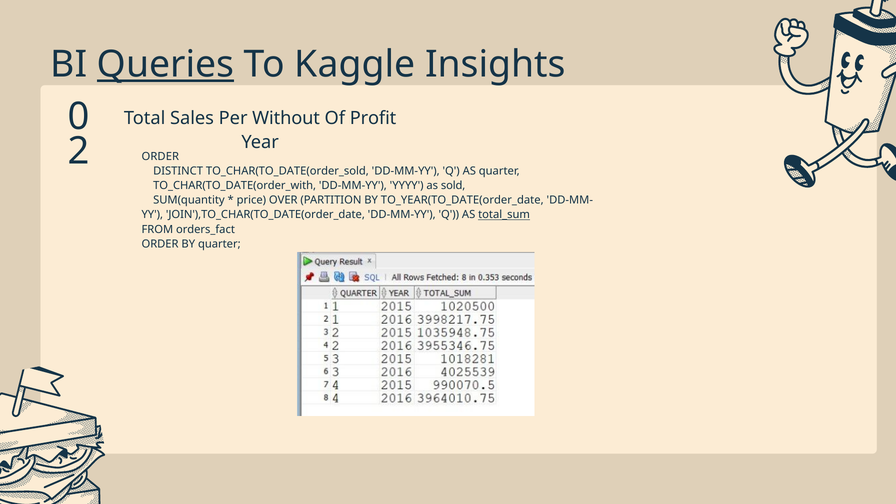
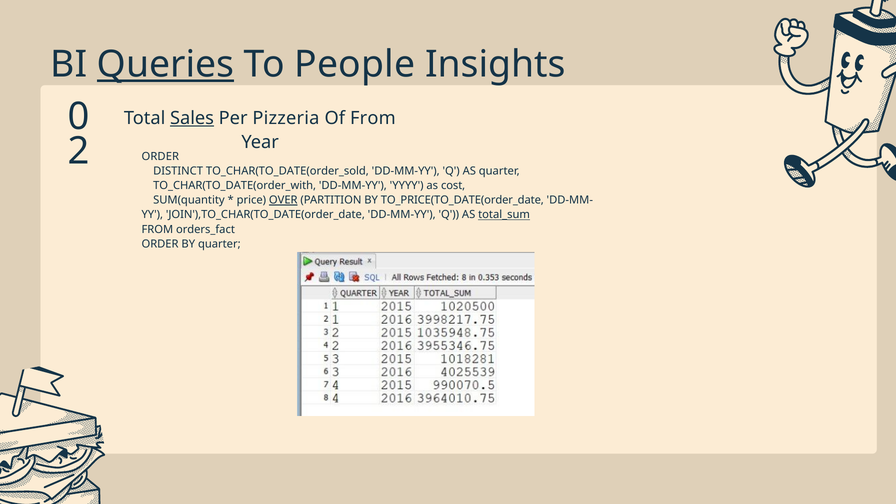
Kaggle: Kaggle -> People (355, 65)
Sales underline: none -> present (192, 118)
Without: Without -> Pizzeria (286, 118)
Of Profit: Profit -> From (373, 118)
sold: sold -> cost (453, 186)
OVER underline: none -> present (283, 200)
TO_YEAR(TO_DATE(order_date: TO_YEAR(TO_DATE(order_date -> TO_PRICE(TO_DATE(order_date (462, 200)
